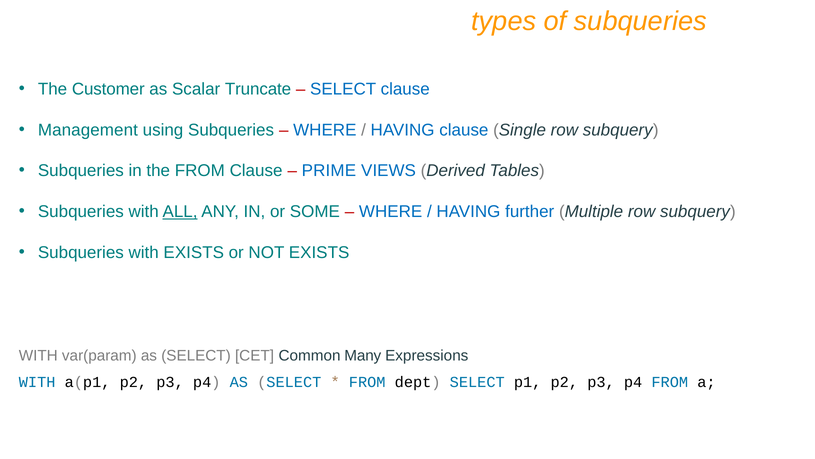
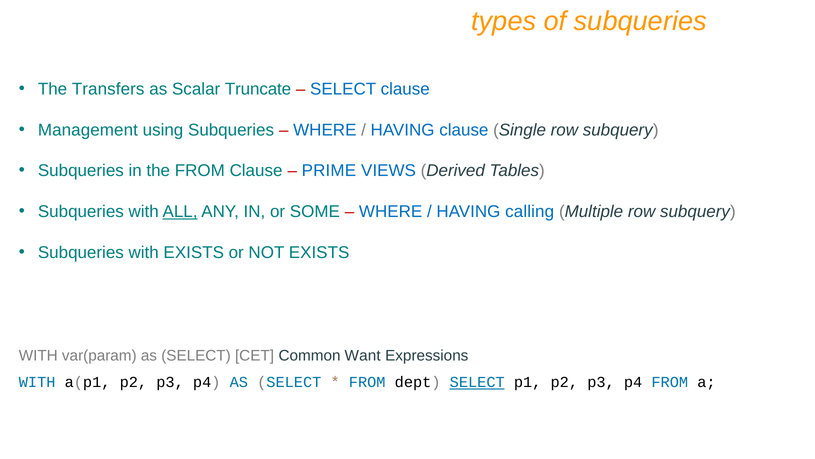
Customer: Customer -> Transfers (108, 89)
further: further -> calling (530, 211)
Many: Many -> Want (363, 355)
SELECT underline: none -> present (477, 382)
